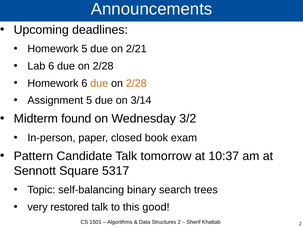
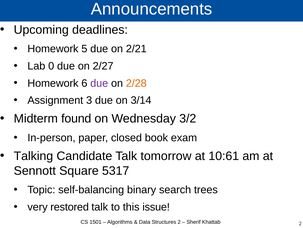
Lab 6: 6 -> 0 (51, 66)
2/28: 2/28 -> 2/27 (103, 66)
due colour: orange -> purple (99, 83)
Assignment 5: 5 -> 3 (89, 100)
Pattern: Pattern -> Talking (33, 156)
10:37: 10:37 -> 10:61 (224, 156)
good: good -> issue (156, 207)
